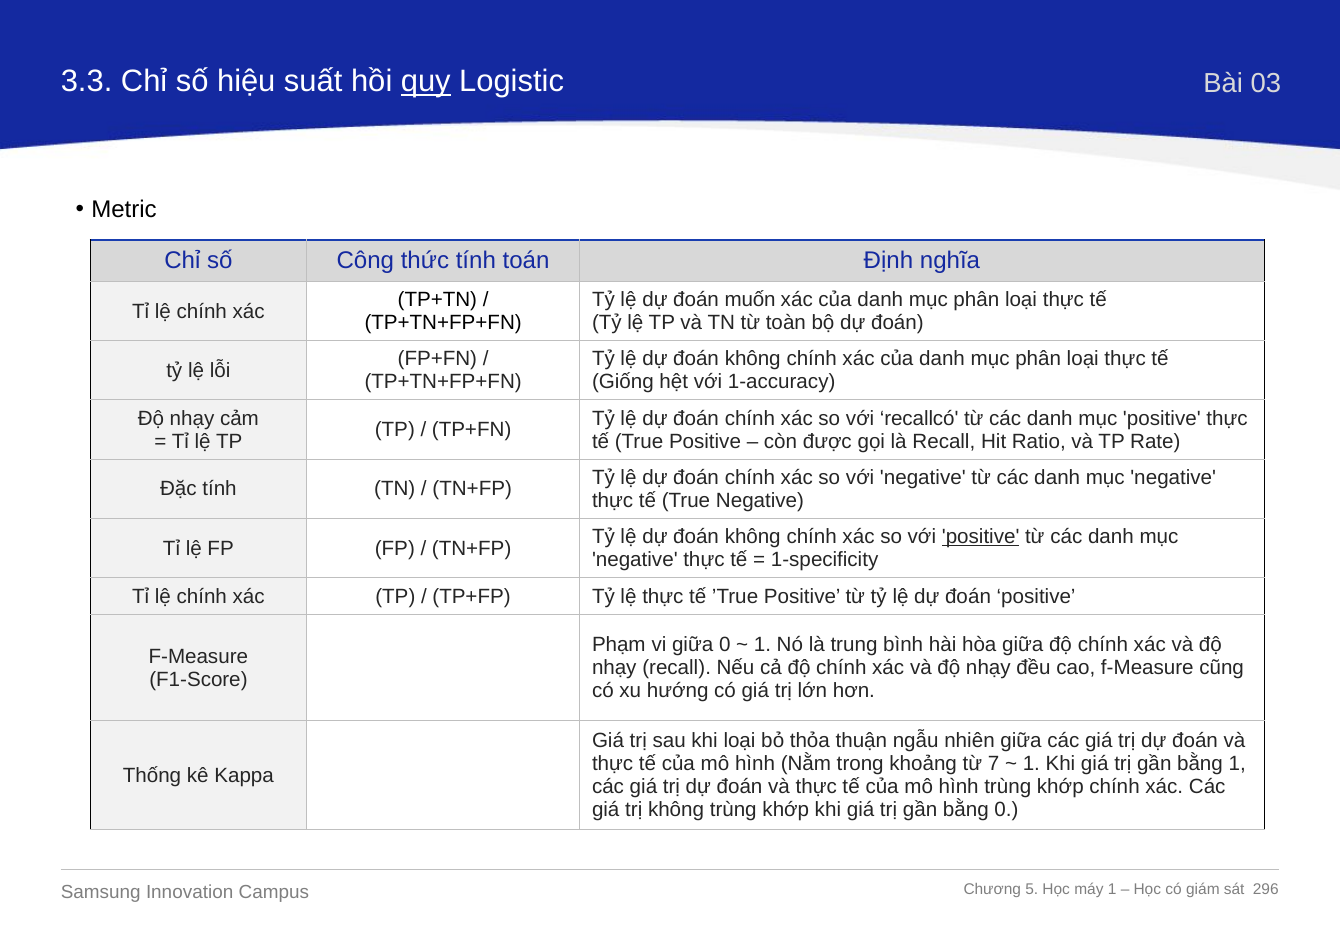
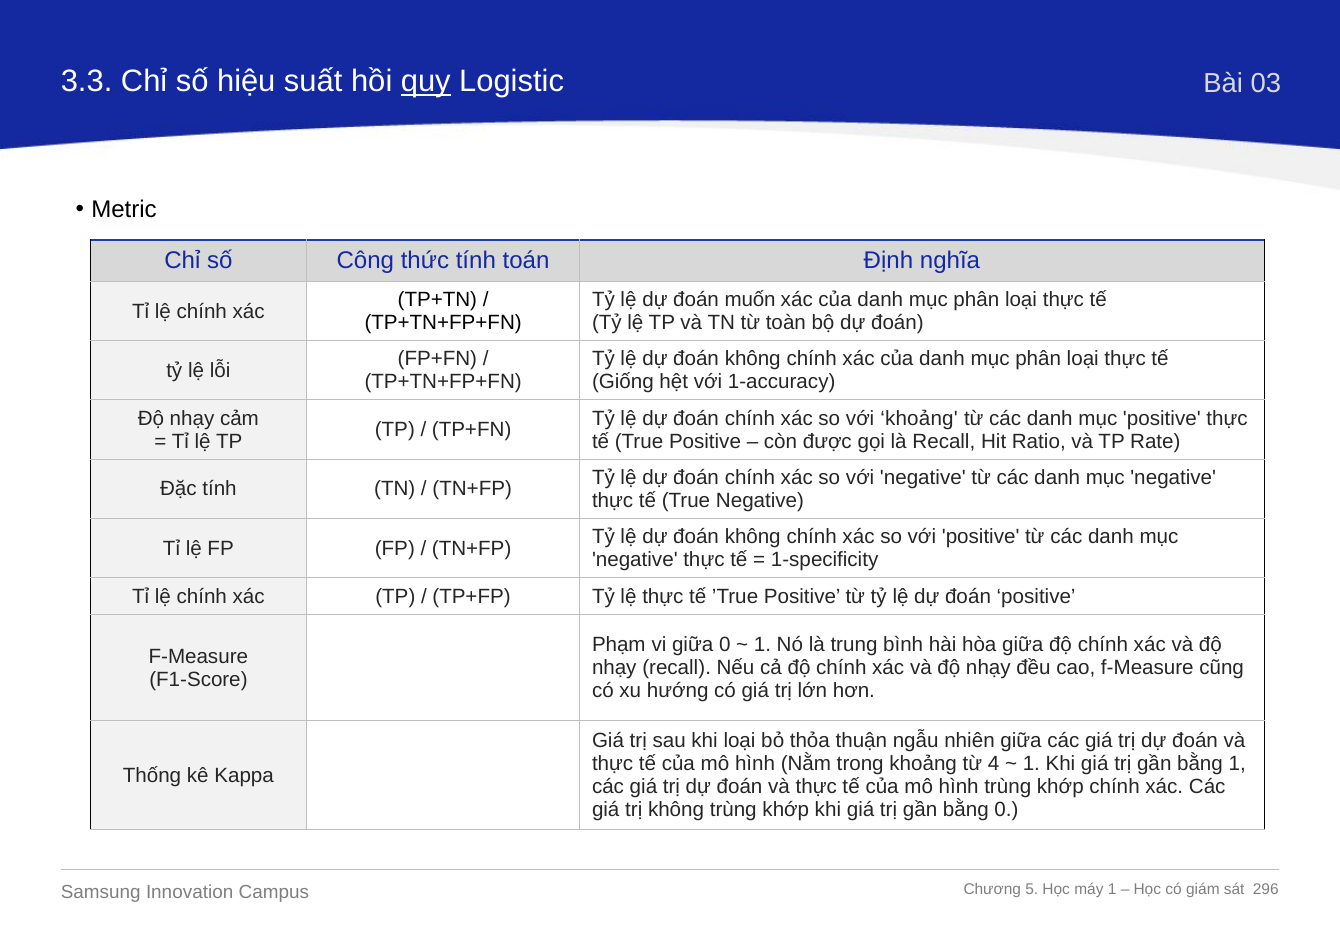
với recallcó: recallcó -> khoảng (919, 418)
positive underline: present -> none (981, 537)
7: 7 -> 4 (994, 764)
